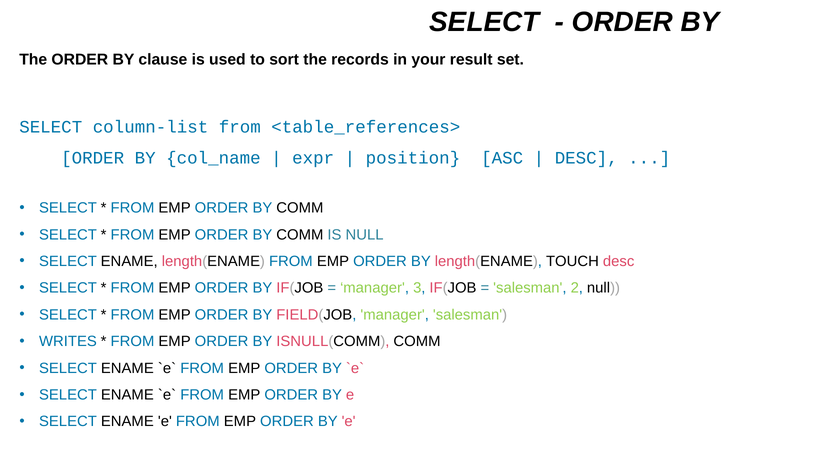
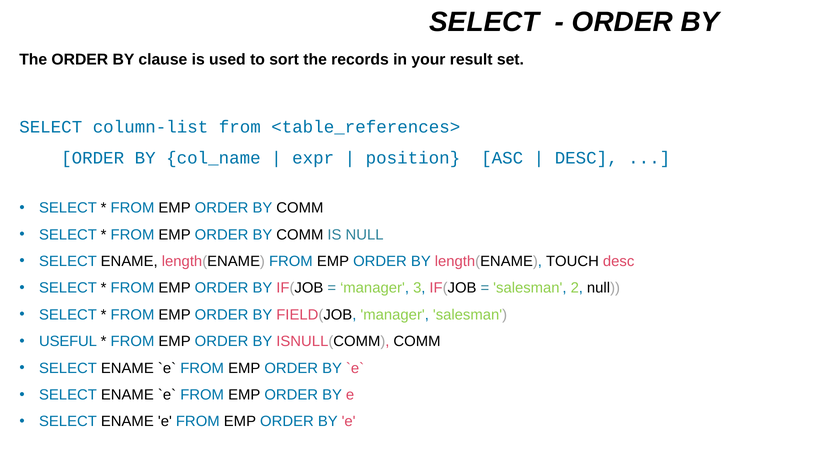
WRITES: WRITES -> USEFUL (68, 342)
